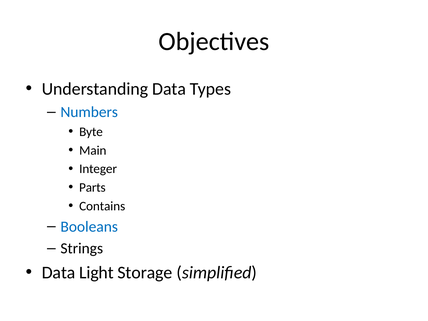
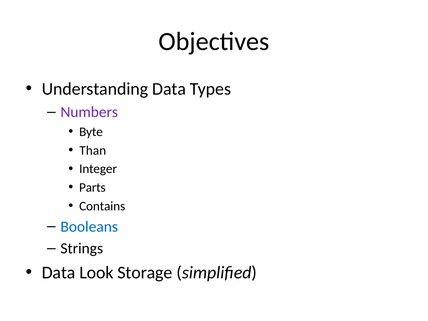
Numbers colour: blue -> purple (89, 112)
Main: Main -> Than (93, 150)
Light: Light -> Look (96, 272)
